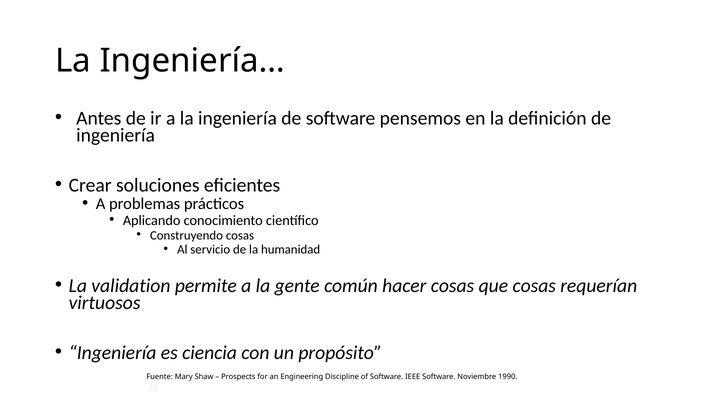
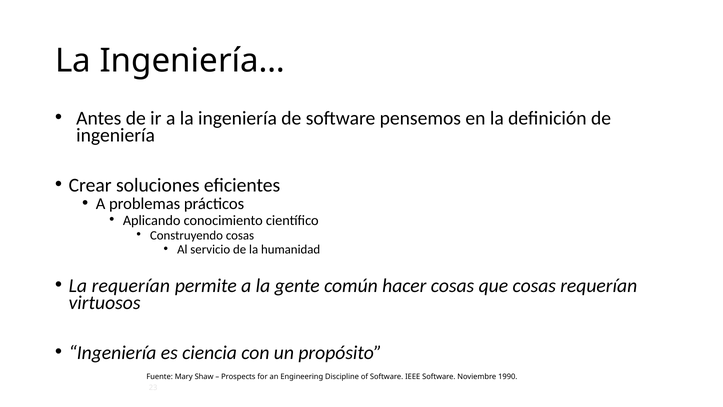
La validation: validation -> requerían (131, 286)
